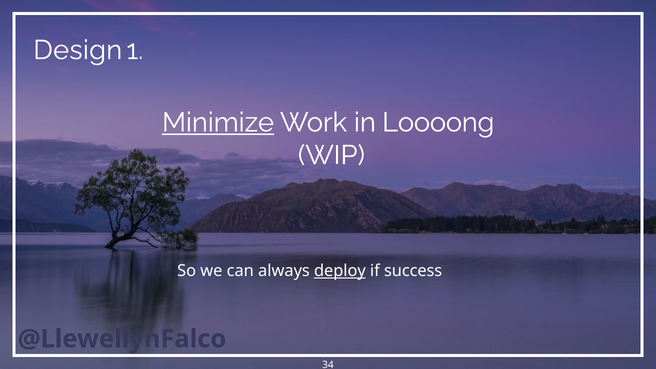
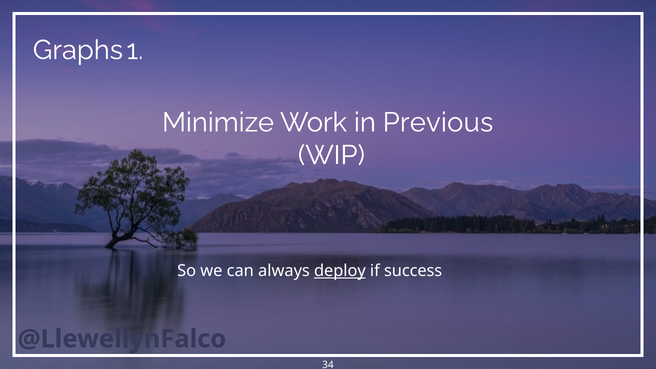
Design: Design -> Graphs (78, 50)
Minimize underline: present -> none (218, 122)
Loooong: Loooong -> Previous (438, 122)
